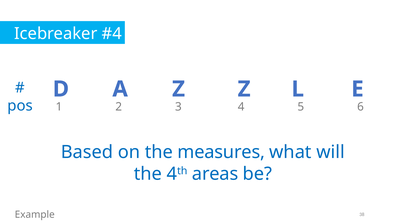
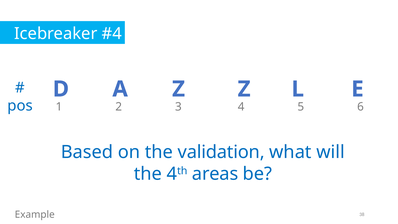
measures: measures -> validation (221, 152)
